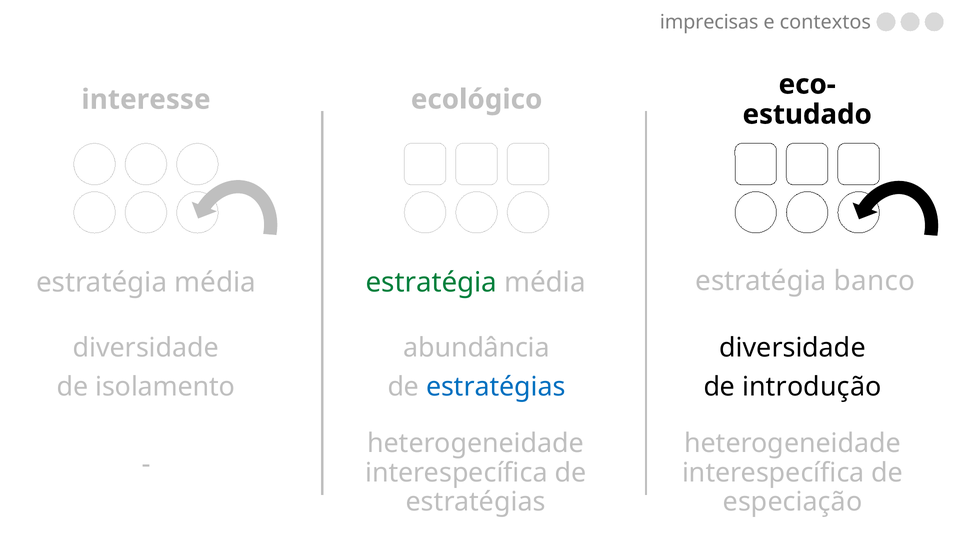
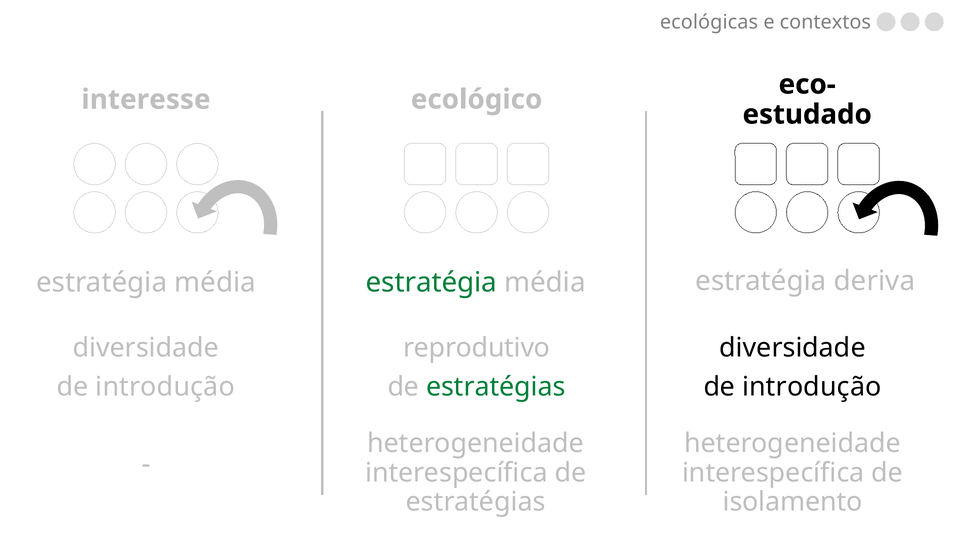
imprecisas: imprecisas -> ecológicas (709, 22)
banco: banco -> deriva (874, 281)
abundância: abundância -> reprodutivo (477, 348)
isolamento: isolamento -> introdução (165, 387)
estratégias colour: blue -> green (496, 387)
especiação: especiação -> isolamento (793, 502)
